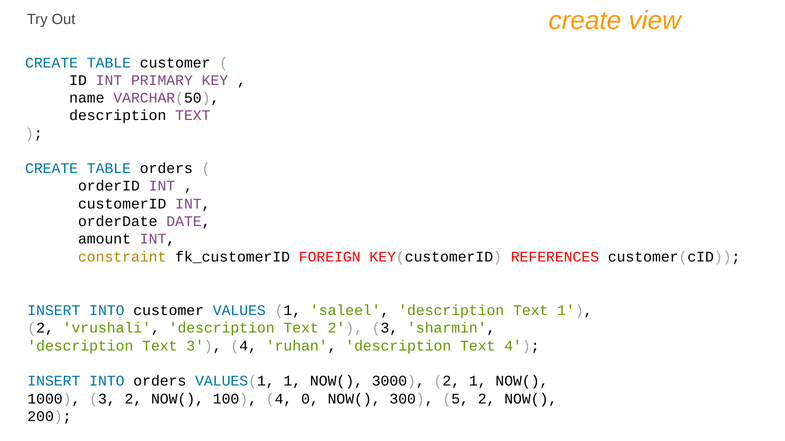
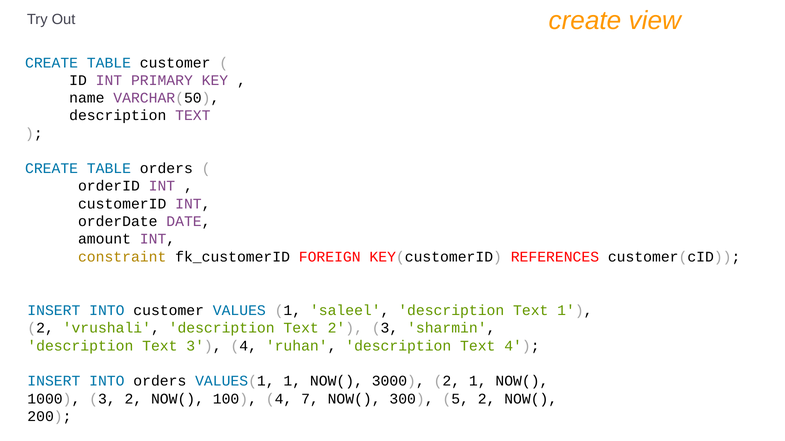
0: 0 -> 7 (310, 399)
